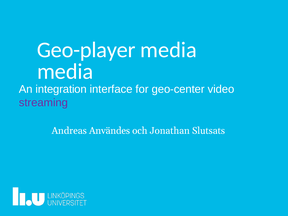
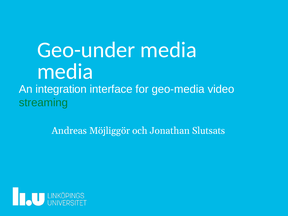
Geo-player: Geo-player -> Geo-under (86, 50)
geo-center: geo-center -> geo-media (178, 89)
streaming colour: purple -> green (43, 103)
Användes: Användes -> Möjliggör (110, 131)
